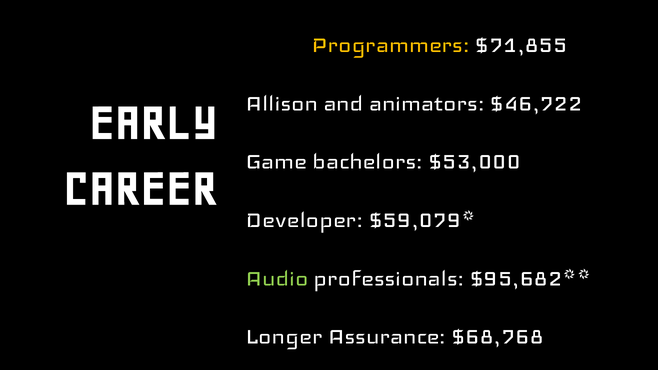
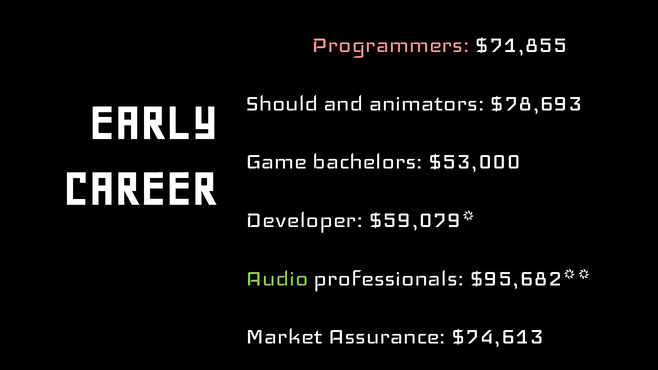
Programmers colour: yellow -> pink (390, 43)
Allison: Allison -> Should (282, 102)
$46,722: $46,722 -> $78,693 (536, 102)
Longer: Longer -> Market (284, 335)
$68,768: $68,768 -> $74,613 (497, 335)
